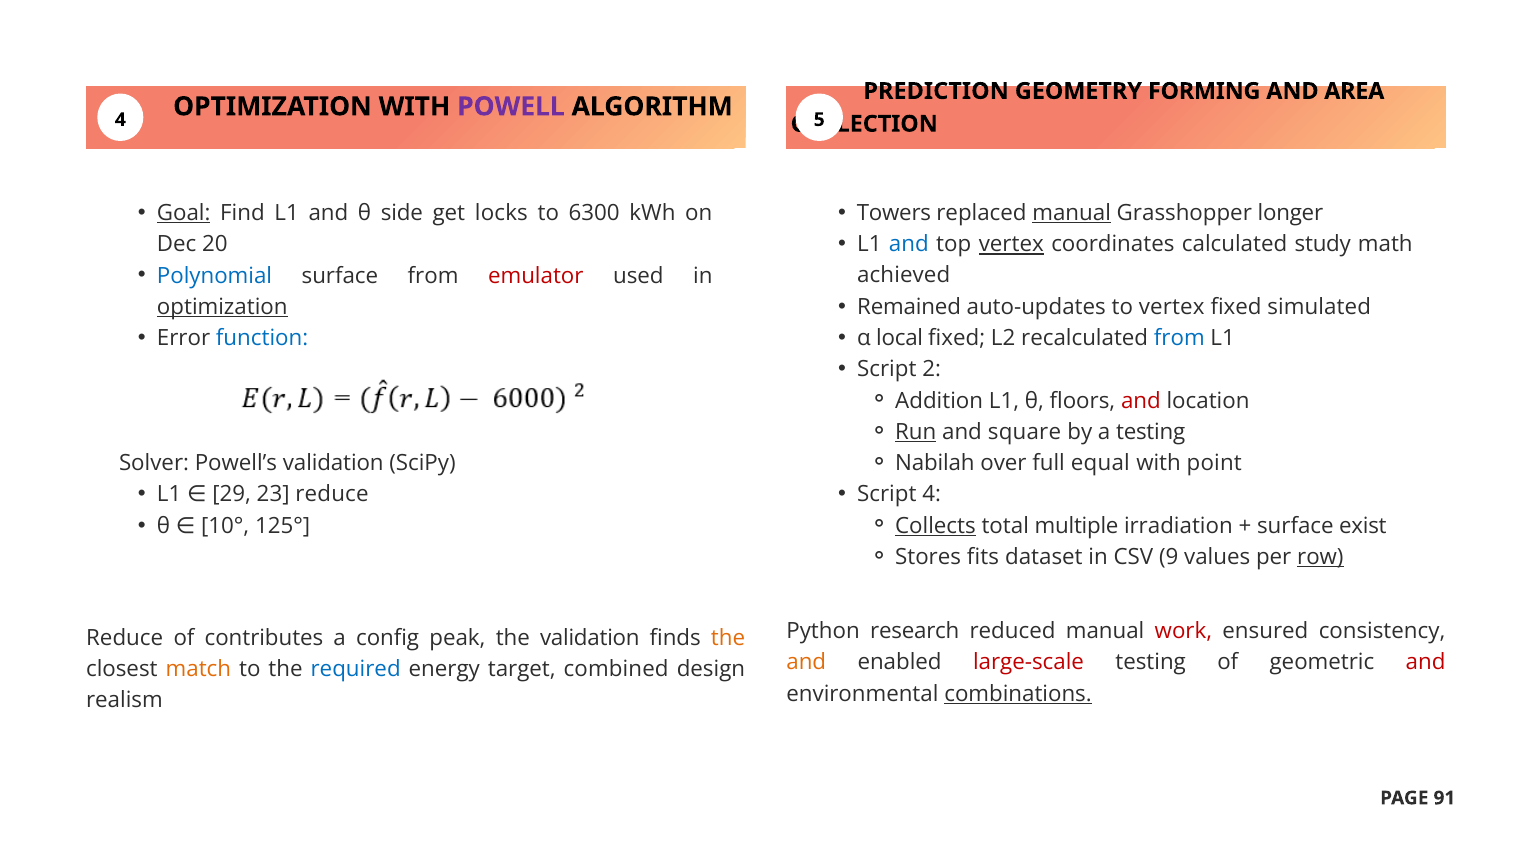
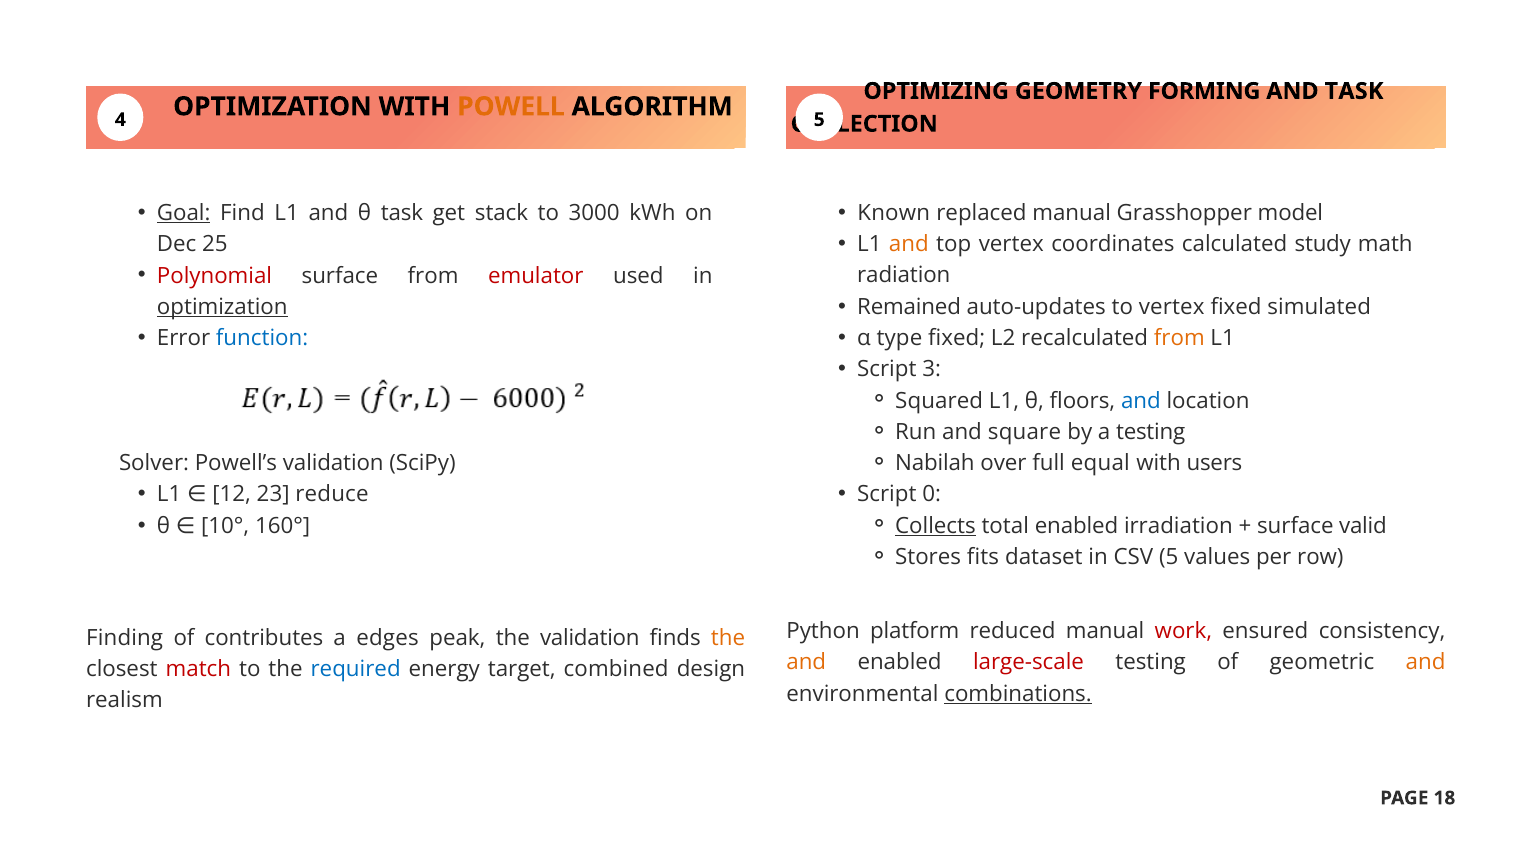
PREDICTION: PREDICTION -> OPTIMIZING (936, 91)
AND AREA: AREA -> TASK (1354, 91)
POWELL colour: purple -> orange (511, 107)
θ side: side -> task (402, 213)
locks: locks -> stack (502, 213)
6300: 6300 -> 3000 (594, 213)
Towers: Towers -> Known (894, 213)
manual underline: present -> none (1072, 213)
longer: longer -> model (1290, 213)
and colour: blue -> orange (909, 244)
vertex underline: present -> none (1011, 244)
20: 20 -> 25 (215, 244)
Polynomial colour: blue -> red (215, 276)
achieved: achieved -> radiation (904, 276)
local: local -> type (899, 338)
from colour: blue -> orange (1179, 338)
2: 2 -> 3 (932, 369)
Addition: Addition -> Squared (939, 401)
and colour: red -> blue (1141, 401)
Run underline: present -> none (916, 432)
point: point -> users (1214, 463)
Script 4: 4 -> 0 (932, 494)
29: 29 -> 12 (232, 494)
125°: 125° -> 160° (283, 526)
total multiple: multiple -> enabled (1077, 526)
exist: exist -> valid (1363, 526)
CSV 9: 9 -> 5 (1169, 557)
row underline: present -> none (1320, 557)
research: research -> platform (915, 631)
Reduce: Reduce -> Finding (125, 638)
config: config -> edges (388, 638)
and colour: red -> orange (1426, 662)
match colour: orange -> red (198, 669)
91: 91 -> 18 (1444, 798)
